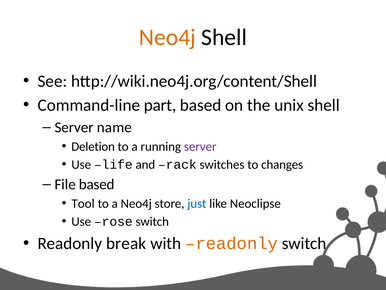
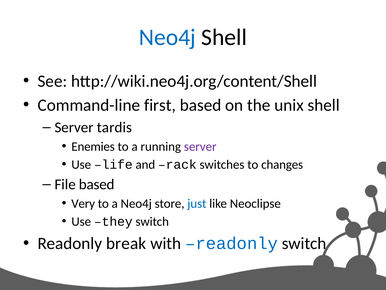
Neo4j colour: orange -> blue (167, 37)
part: part -> first (160, 105)
name: name -> tardis (114, 127)
Deletion: Deletion -> Enemies (93, 146)
Tool: Tool -> Very (83, 203)
rose: rose -> they (113, 221)
readonly colour: orange -> blue (232, 243)
